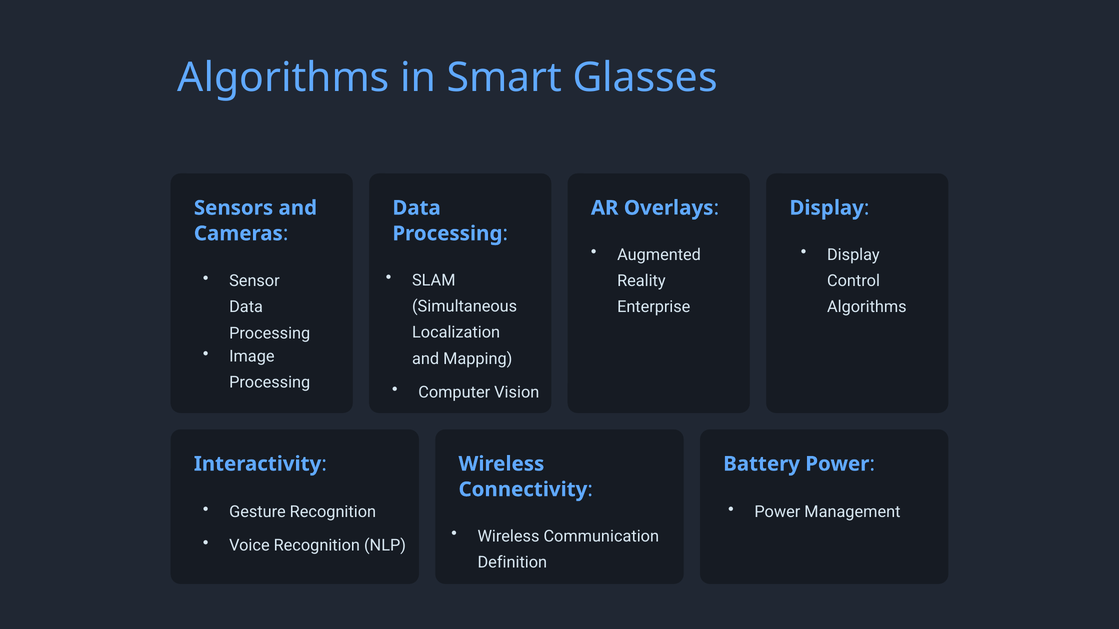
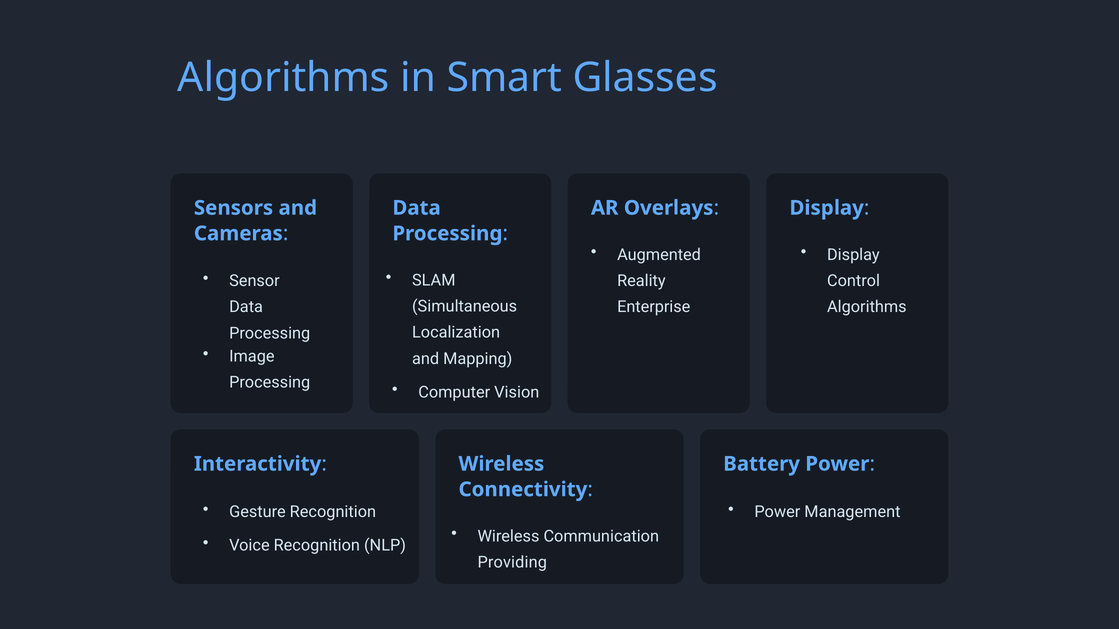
Definition: Definition -> Providing (512, 563)
